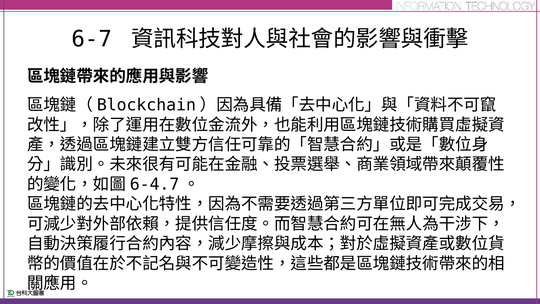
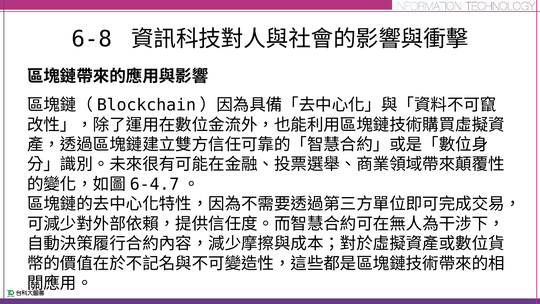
6-7: 6-7 -> 6-8 (92, 39)
